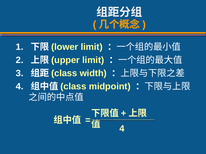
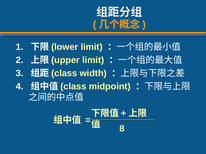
4: 4 -> 8 (122, 129)
